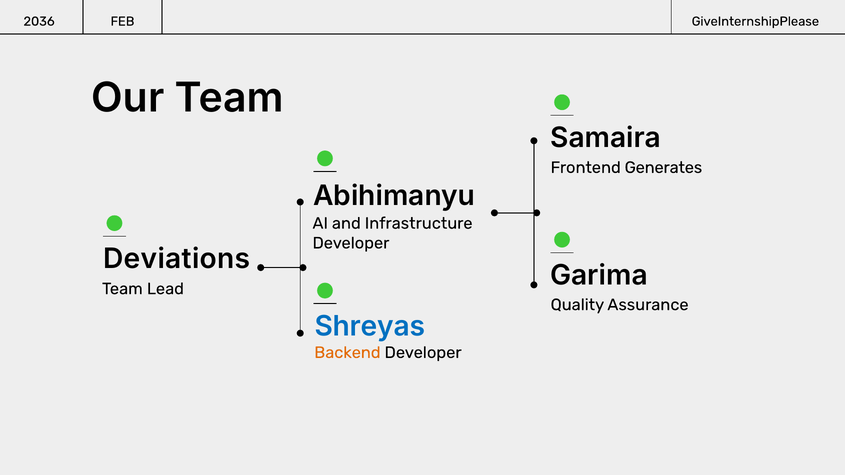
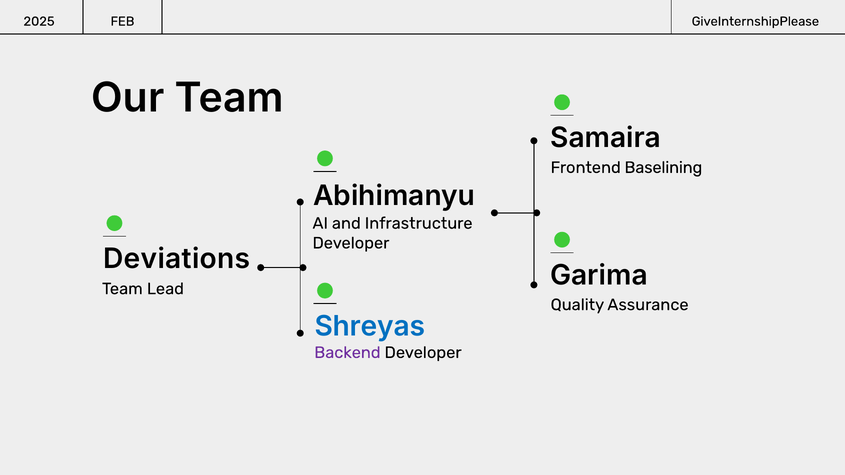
2036: 2036 -> 2025 (39, 21)
Generates: Generates -> Baselining (663, 168)
Backend colour: orange -> purple (347, 353)
